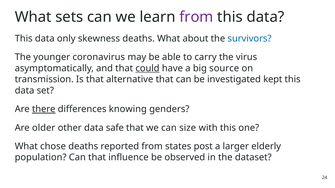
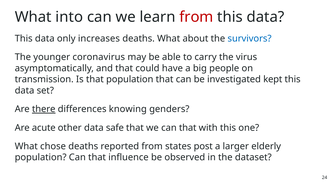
sets: sets -> into (69, 17)
from colour: purple -> red (196, 17)
skewness: skewness -> increases (99, 39)
could underline: present -> none (147, 68)
source: source -> people (224, 68)
that alternative: alternative -> population (130, 80)
older: older -> acute (44, 128)
we can size: size -> that (188, 128)
